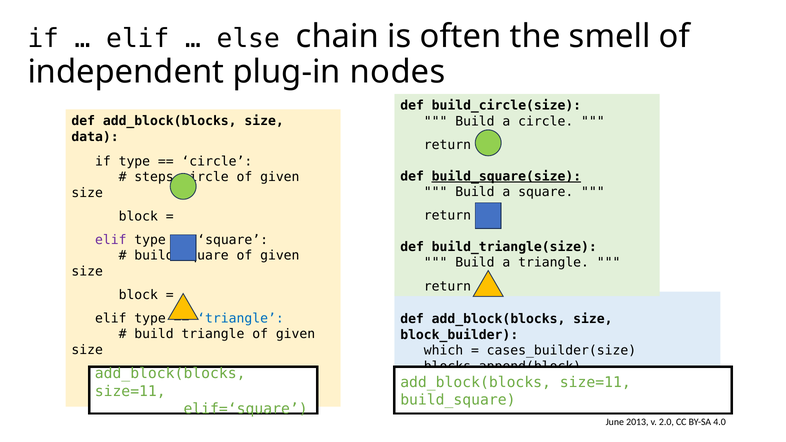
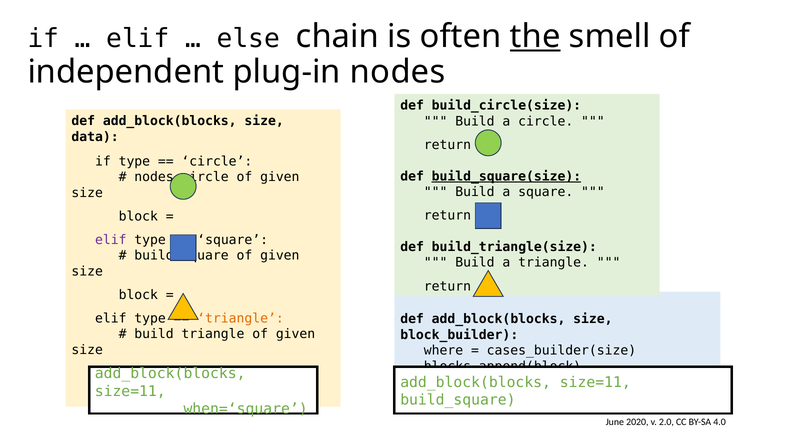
the underline: none -> present (535, 36)
steps: steps -> nodes (154, 177)
triangle colour: blue -> orange (241, 318)
which: which -> where (444, 351)
elif=‘square: elif=‘square -> when=‘square (246, 409)
2013: 2013 -> 2020 (637, 422)
